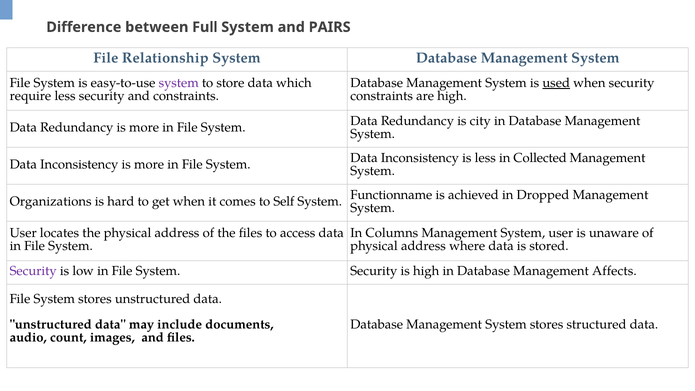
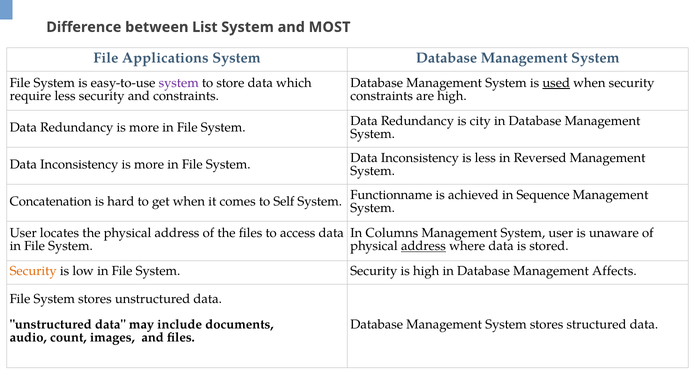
Full: Full -> List (205, 27)
PAIRS: PAIRS -> MOST (330, 27)
Relationship: Relationship -> Applications (165, 58)
Collected: Collected -> Reversed (540, 158)
Dropped: Dropped -> Sequence (543, 195)
Organizations: Organizations -> Concatenation (51, 201)
address underline: none -> present (423, 246)
Security colour: purple -> orange (33, 271)
